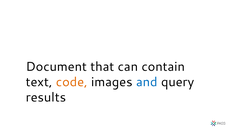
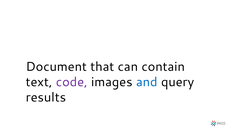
code colour: orange -> purple (72, 82)
